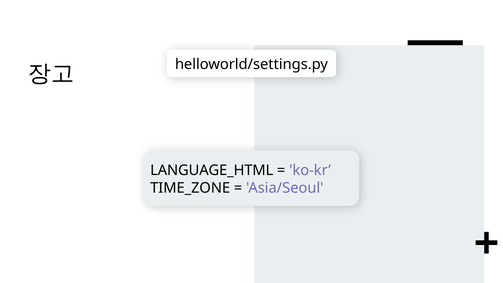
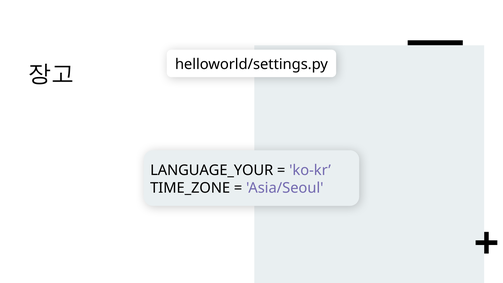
LANGUAGE_HTML: LANGUAGE_HTML -> LANGUAGE_YOUR (212, 170)
